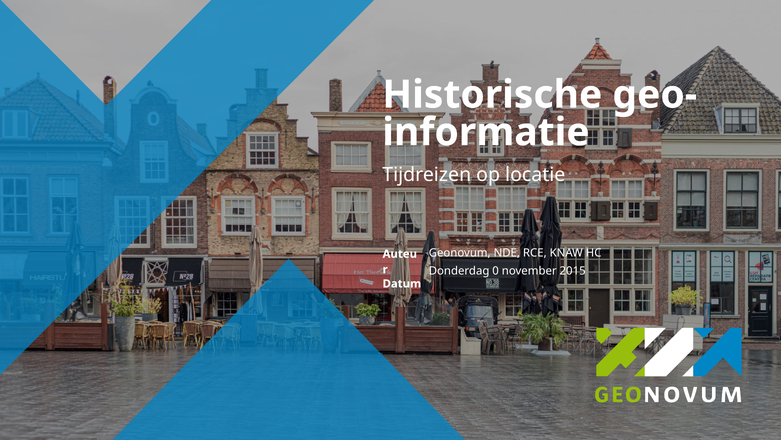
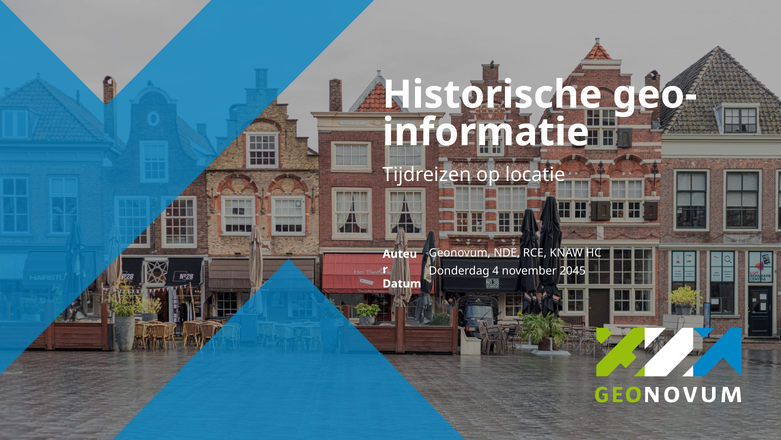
0: 0 -> 4 (496, 271)
2015: 2015 -> 2045 (573, 271)
